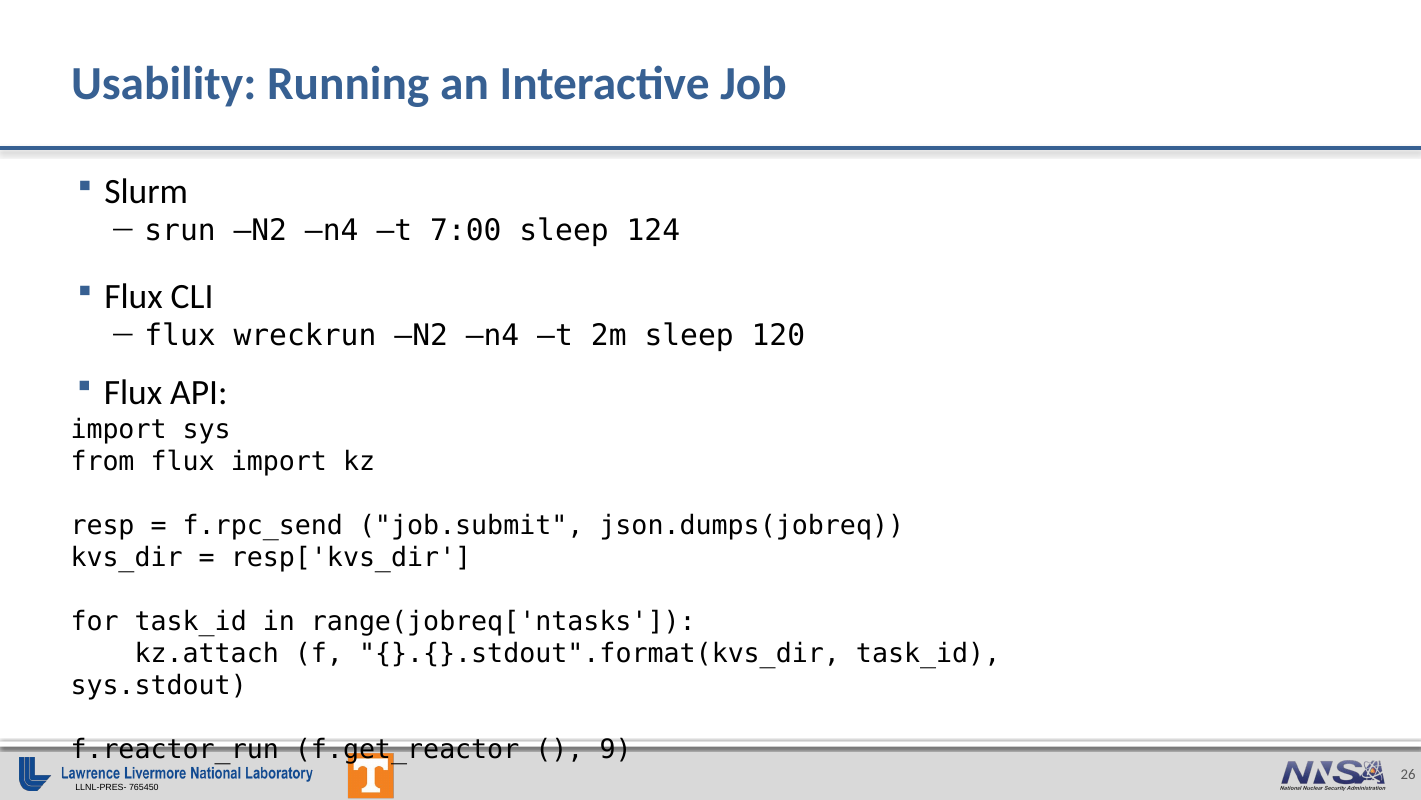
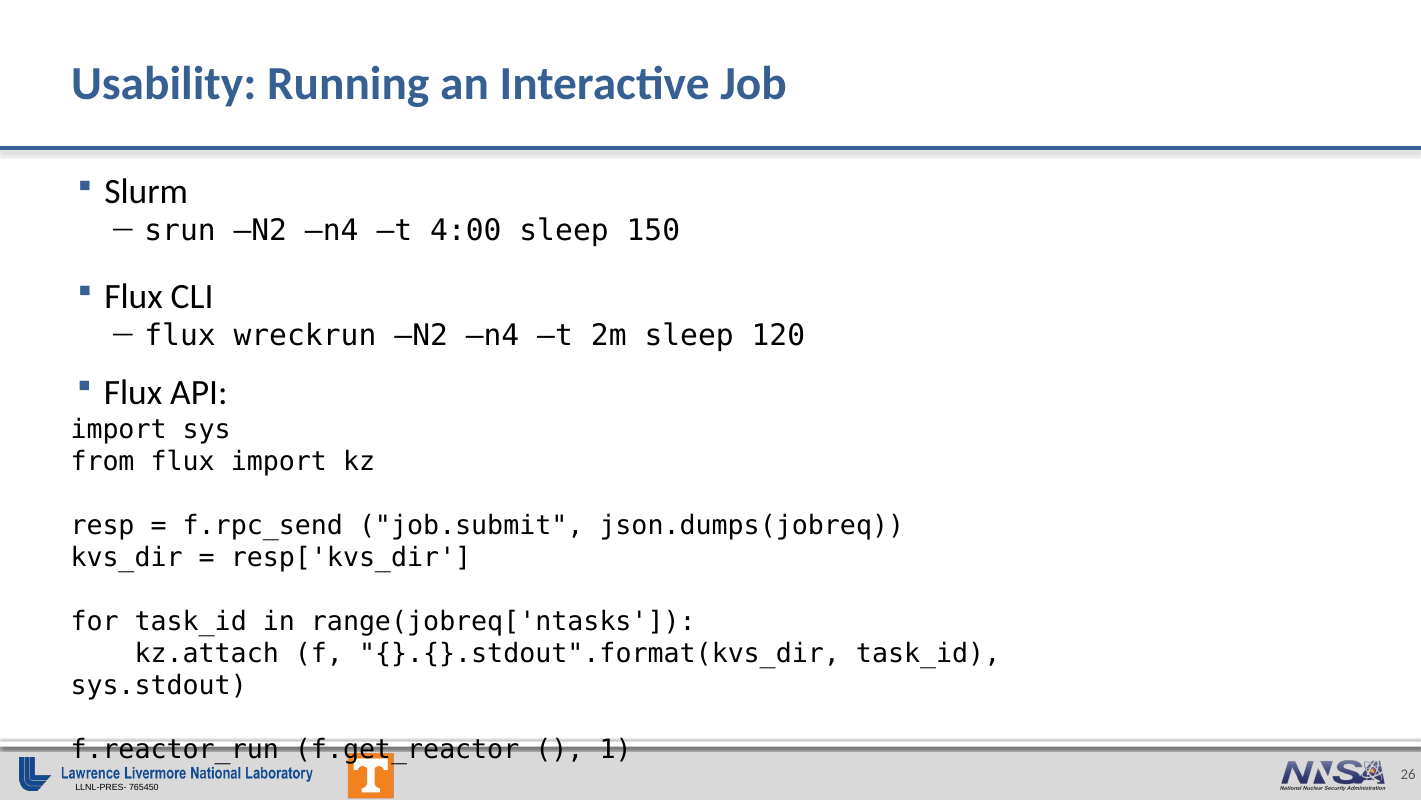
7:00: 7:00 -> 4:00 (466, 231)
124: 124 -> 150 (653, 231)
9: 9 -> 1 (616, 749)
